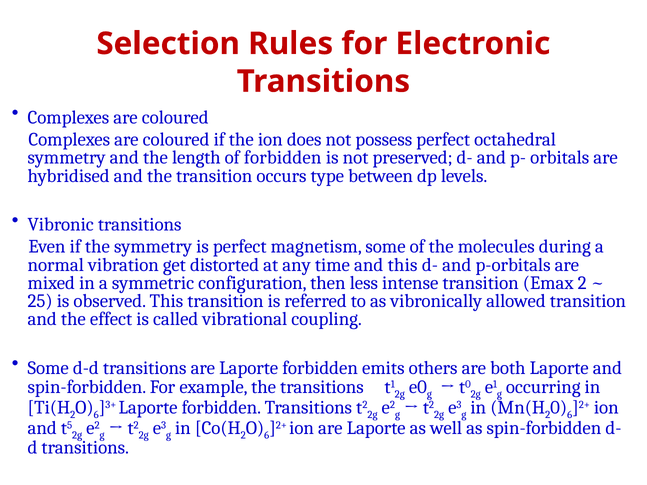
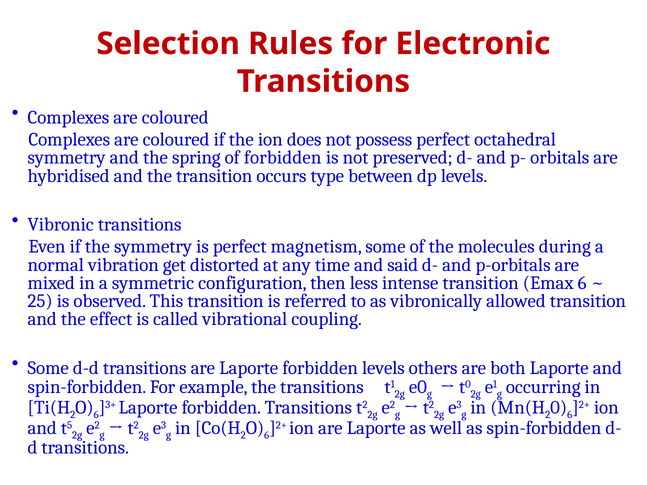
length: length -> spring (196, 158)
and this: this -> said (403, 265)
Emax 2: 2 -> 6 (582, 283)
forbidden emits: emits -> levels (383, 368)
